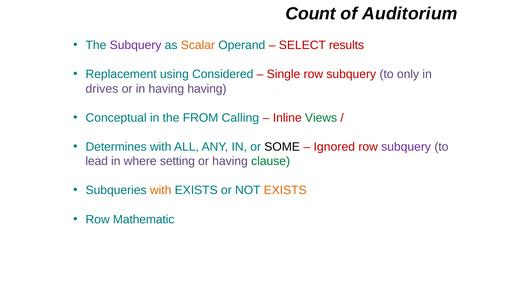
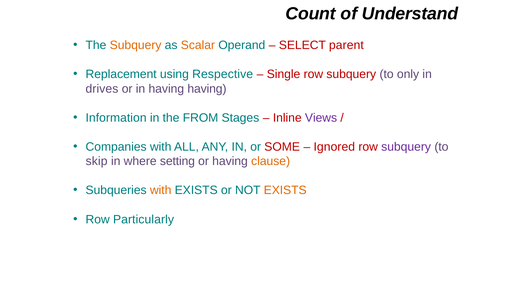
Auditorium: Auditorium -> Understand (410, 14)
Subquery colour: purple -> orange (136, 45)
results: results -> parent (346, 45)
Considered: Considered -> Respective (223, 74)
Conceptual: Conceptual -> Information (116, 118)
Calling: Calling -> Stages (240, 118)
Views colour: green -> purple (321, 118)
Determines: Determines -> Companies (116, 147)
SOME colour: black -> red (282, 147)
lead: lead -> skip (97, 161)
clause colour: green -> orange (271, 161)
Mathematic: Mathematic -> Particularly (144, 219)
